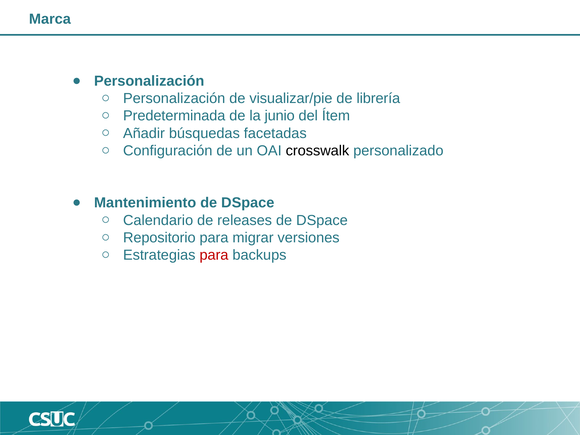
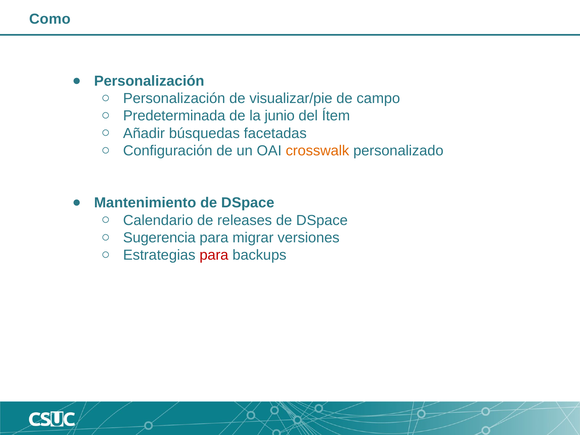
Marca: Marca -> Como (50, 19)
librería: librería -> campo (378, 98)
crosswalk colour: black -> orange (317, 151)
Repositorio: Repositorio -> Sugerencia (159, 238)
